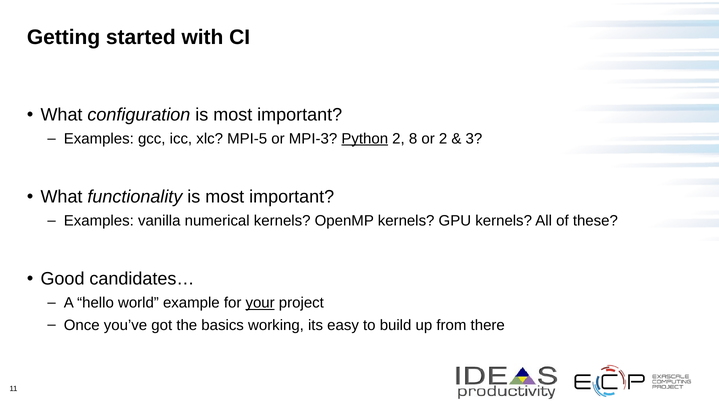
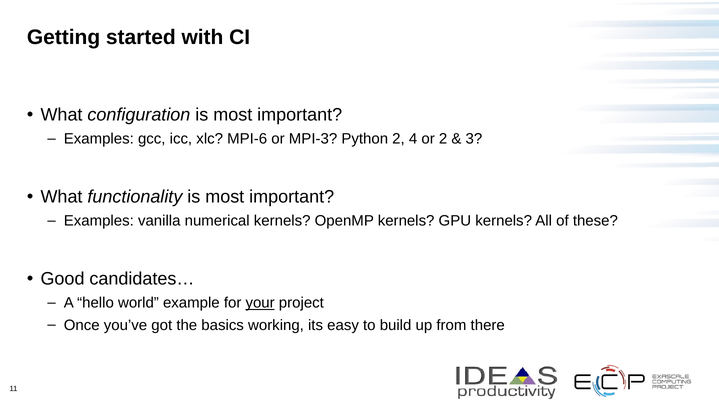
MPI-5: MPI-5 -> MPI-6 (247, 139)
Python underline: present -> none (365, 139)
8: 8 -> 4 (413, 139)
